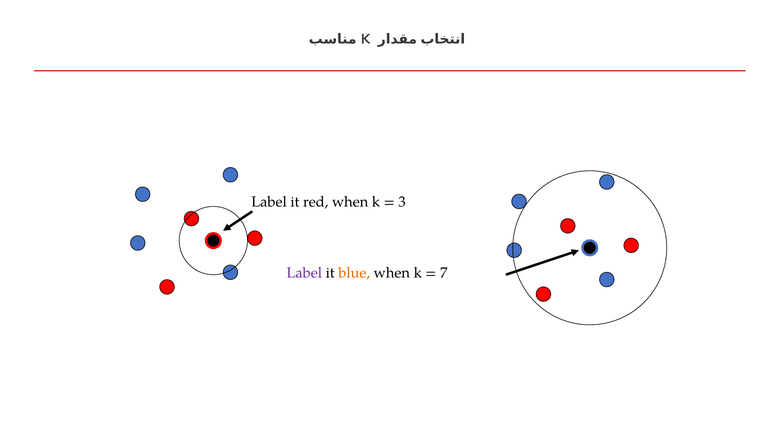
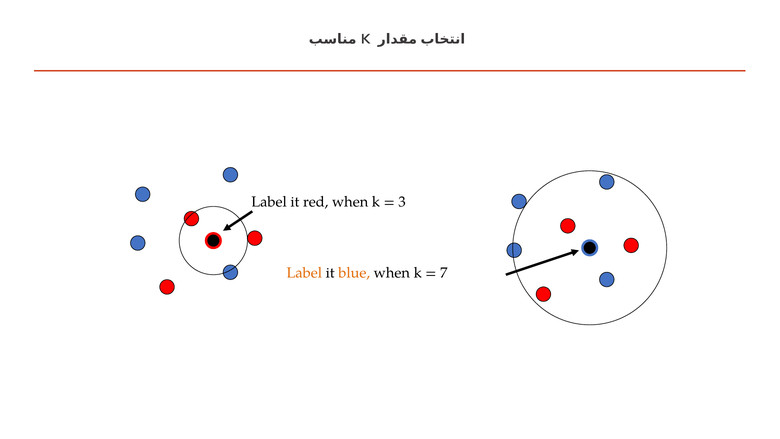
Label colour: purple -> orange (304, 273)
